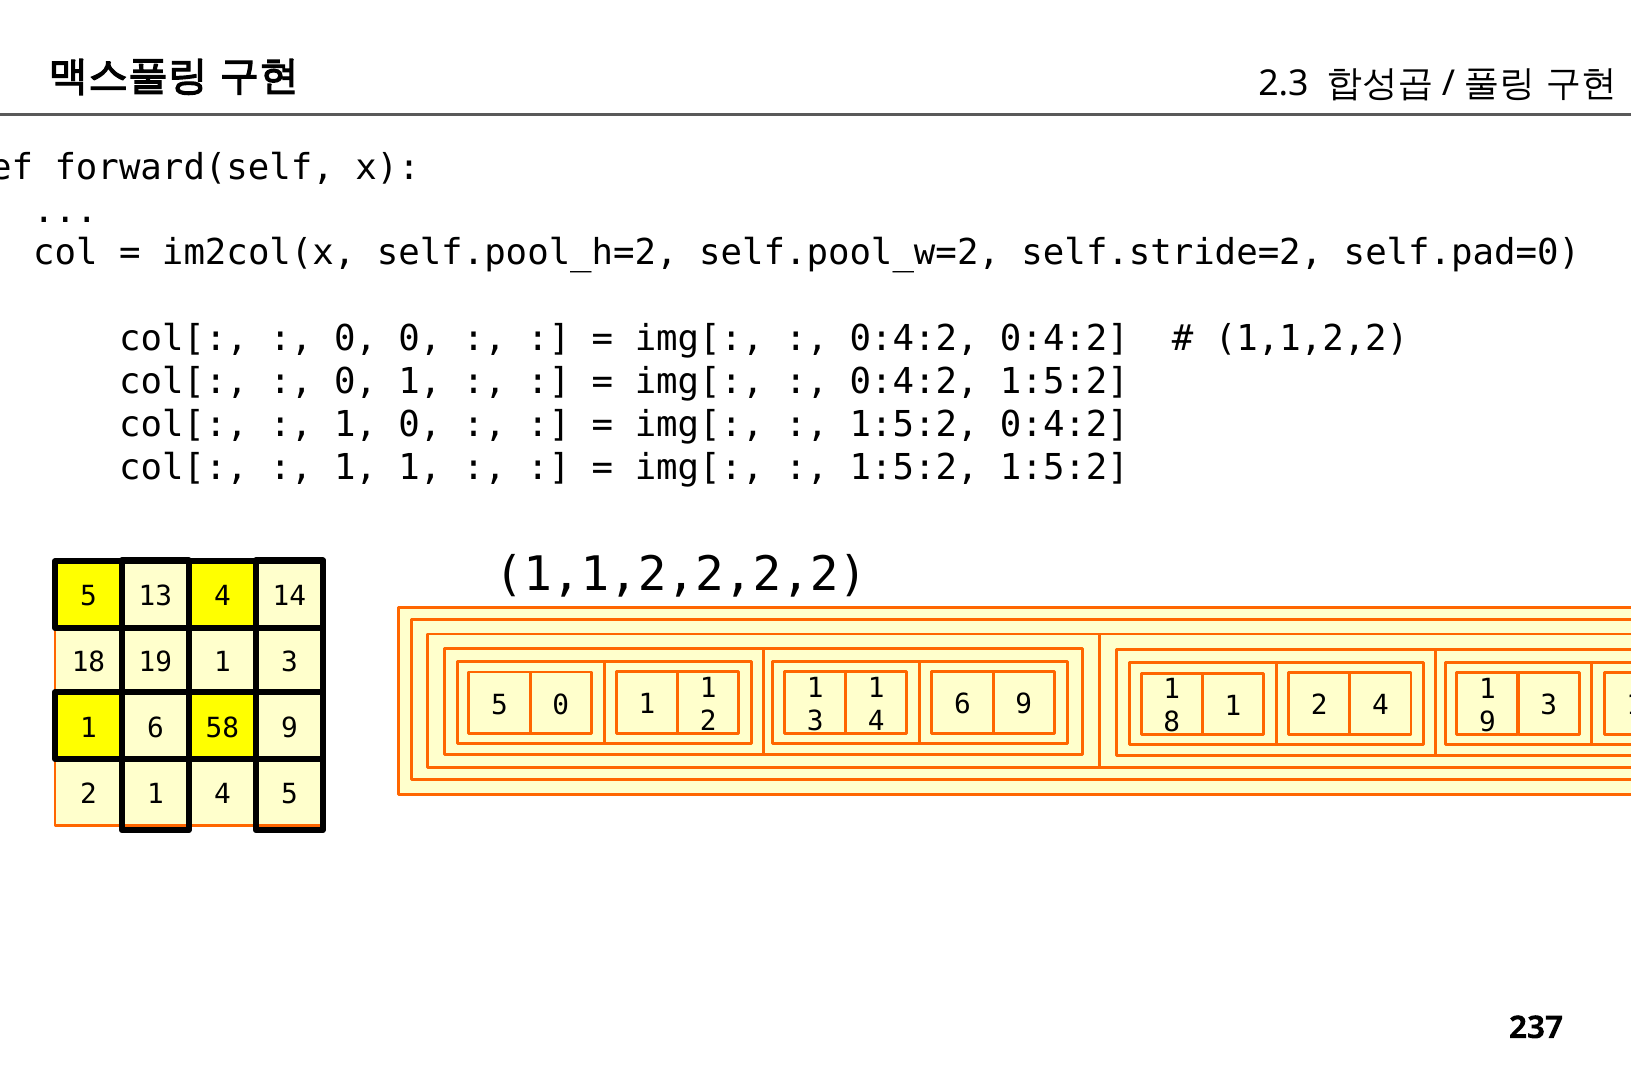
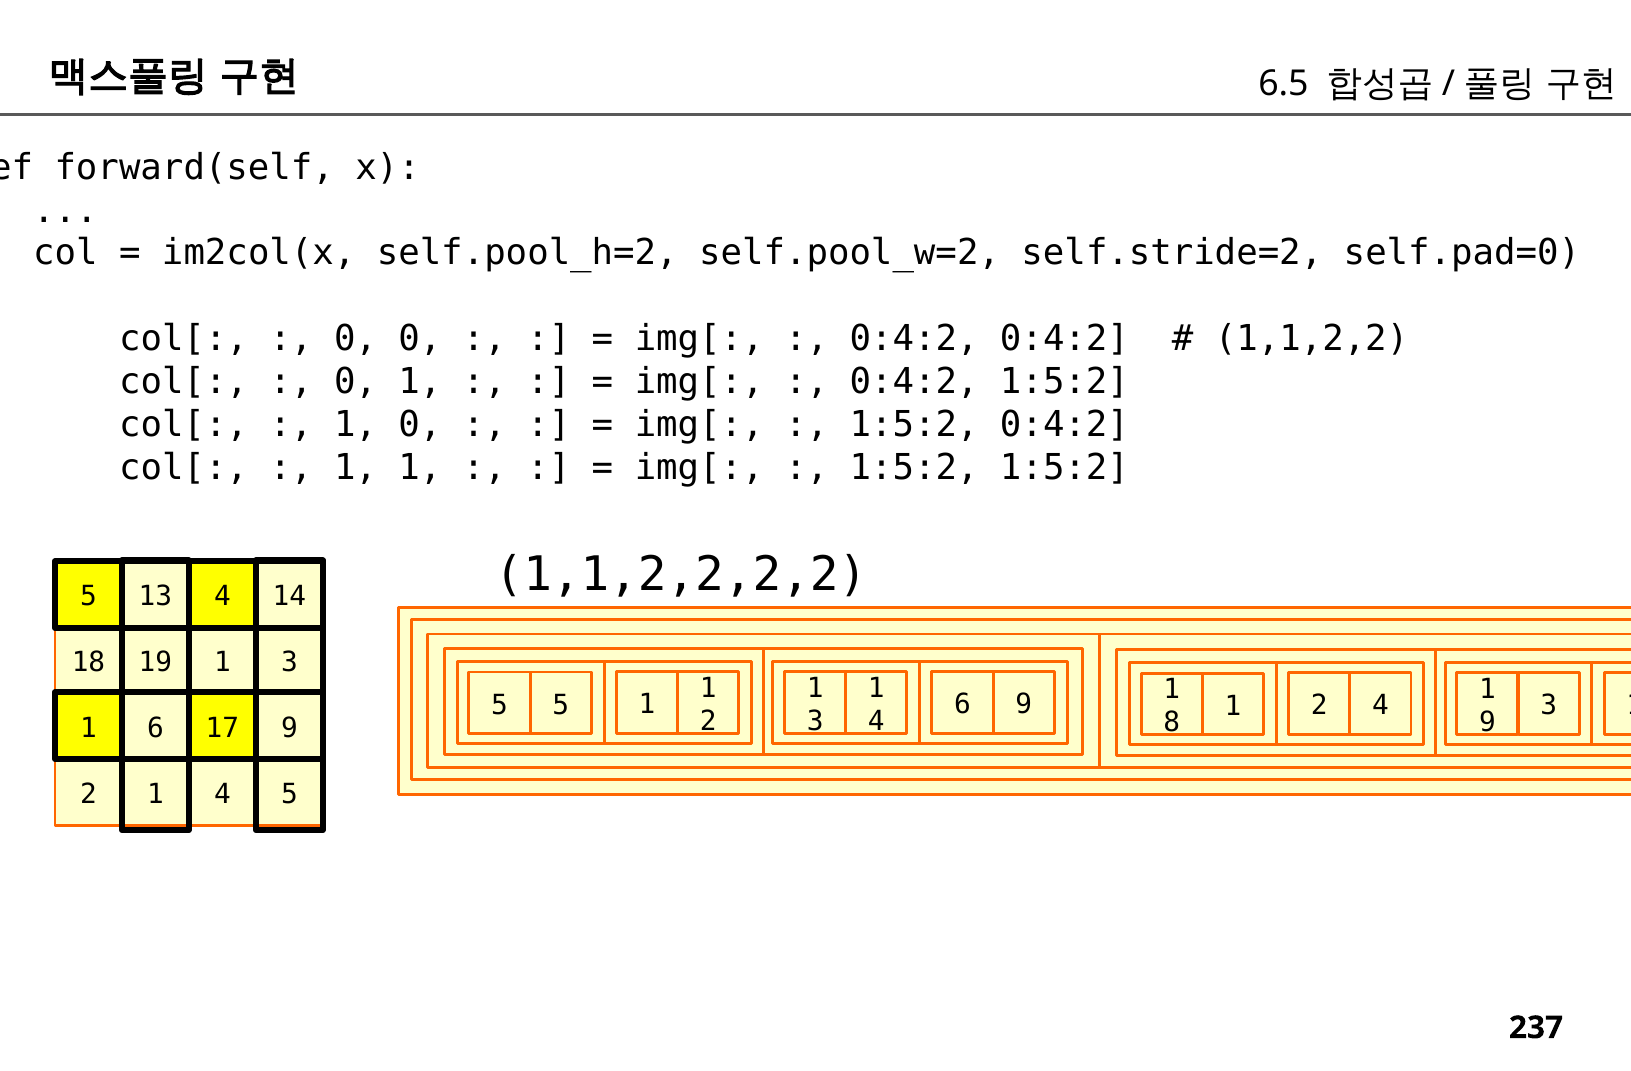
2.3: 2.3 -> 6.5 (1283, 84)
5 0: 0 -> 5 (561, 705)
58: 58 -> 17 (222, 729)
